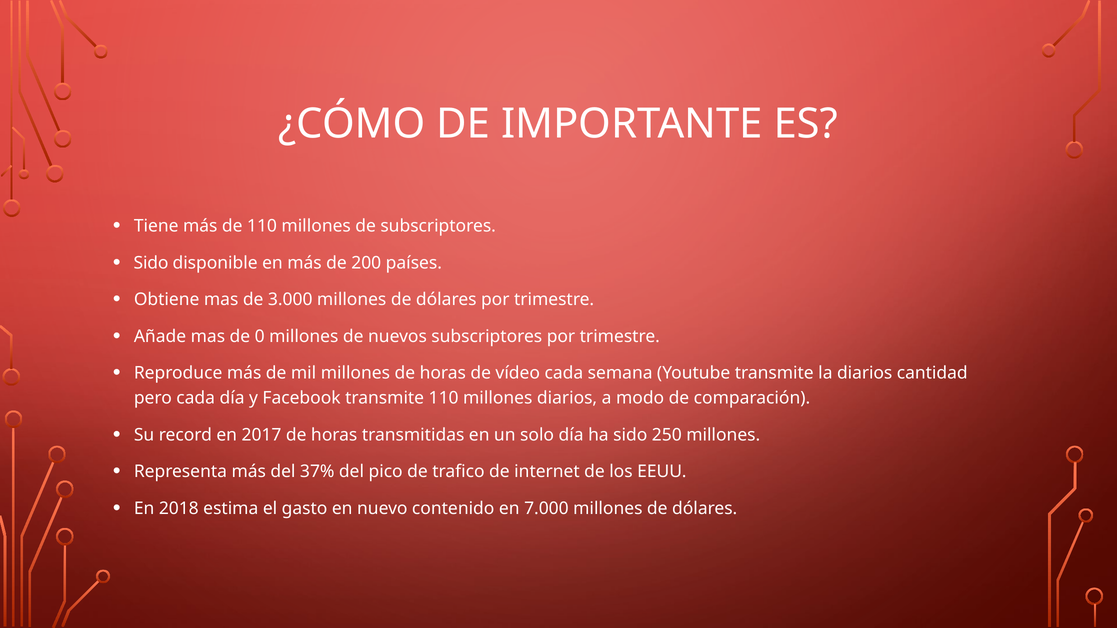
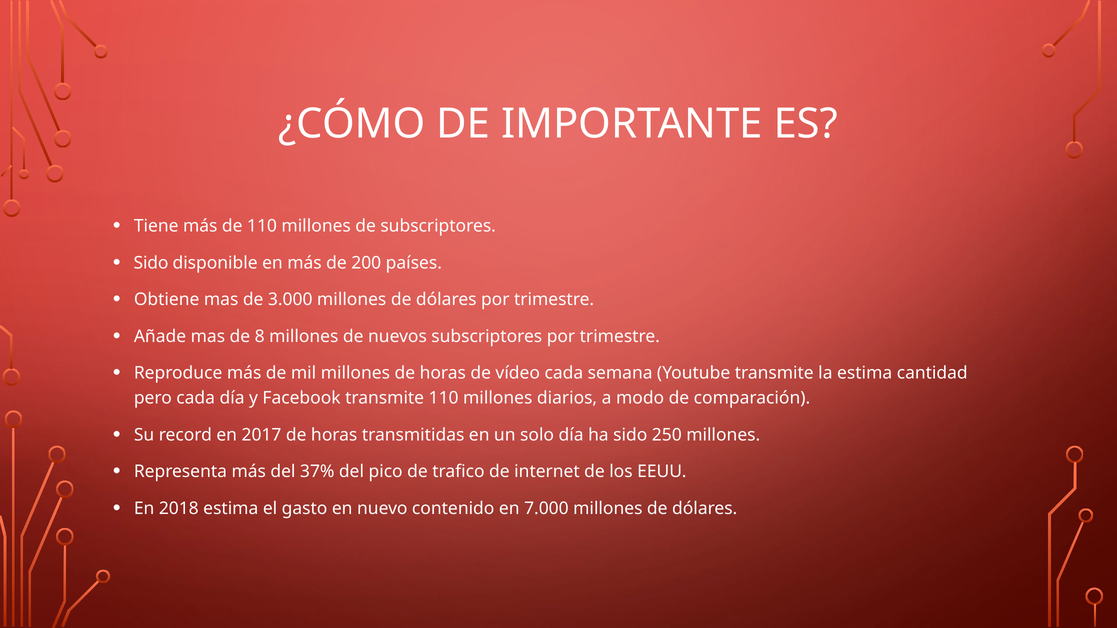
0: 0 -> 8 (260, 336)
la diarios: diarios -> estima (865, 373)
